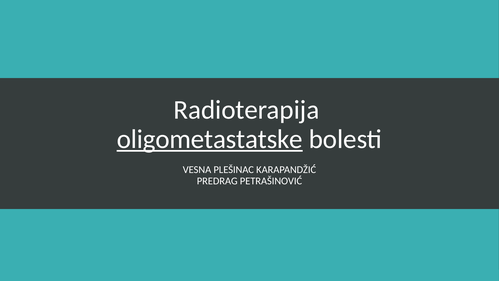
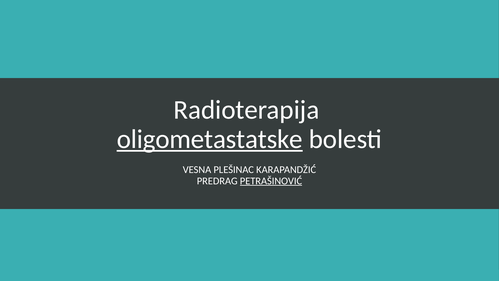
PETRAŠINOVIĆ underline: none -> present (271, 181)
